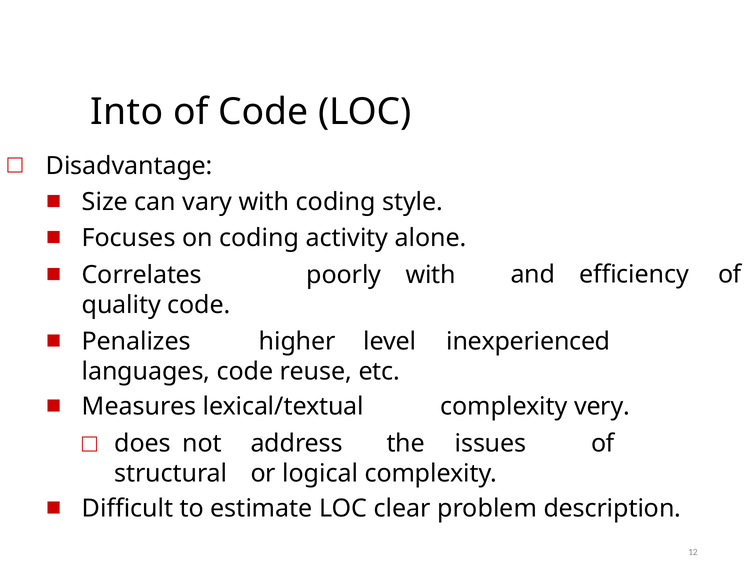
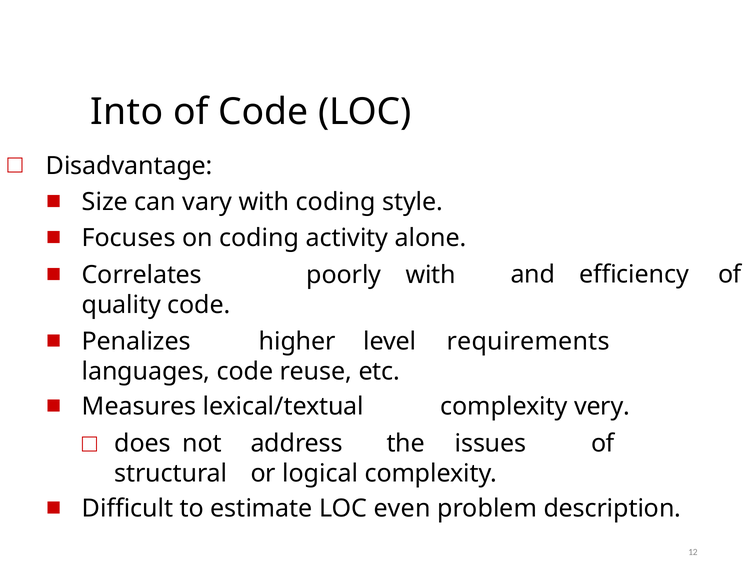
inexperienced: inexperienced -> requirements (528, 342)
clear: clear -> even (402, 509)
